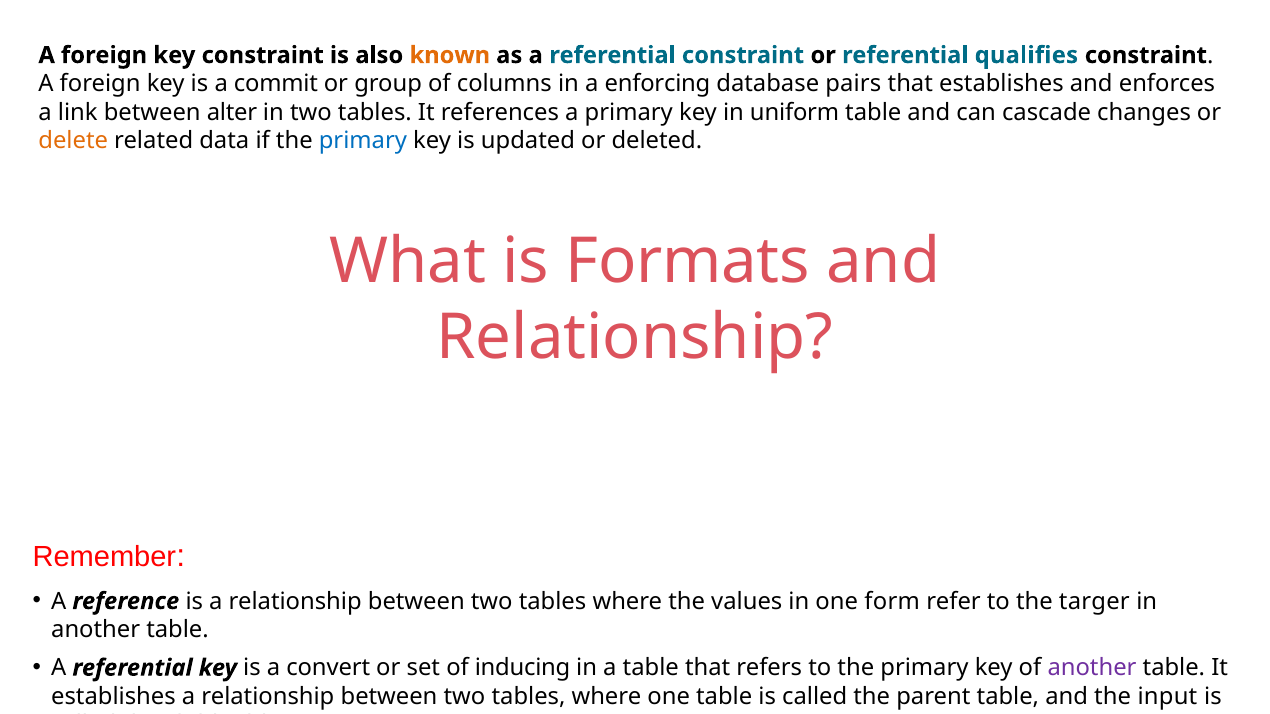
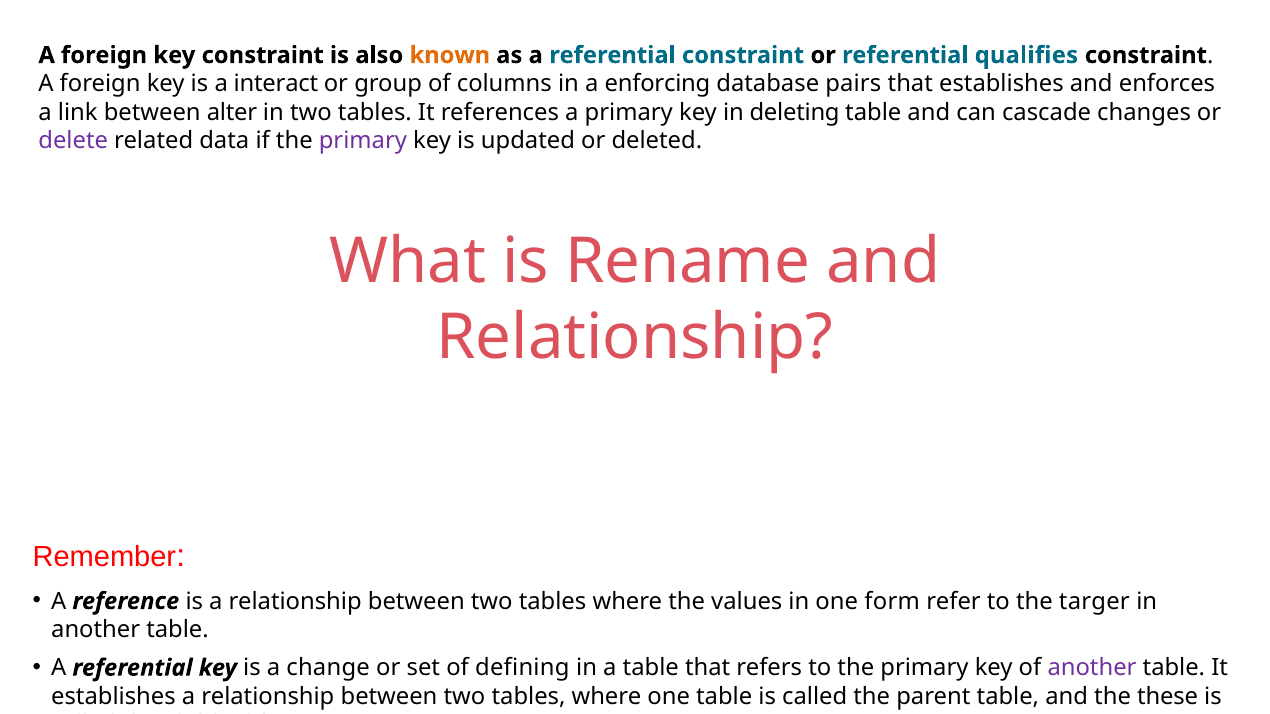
commit: commit -> interact (276, 84)
uniform: uniform -> deleting (795, 112)
delete colour: orange -> purple (73, 141)
primary colour: blue -> purple (363, 141)
Formats: Formats -> Rename (688, 262)
convert: convert -> change (328, 668)
inducing: inducing -> defining (522, 668)
input: input -> these (1168, 697)
